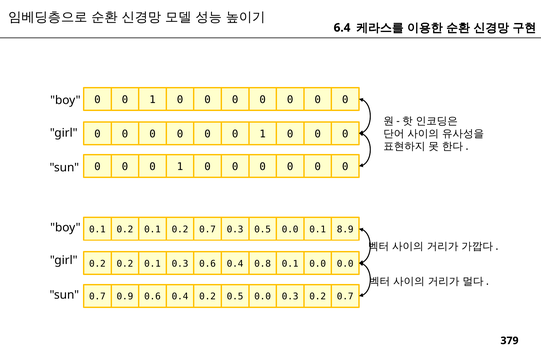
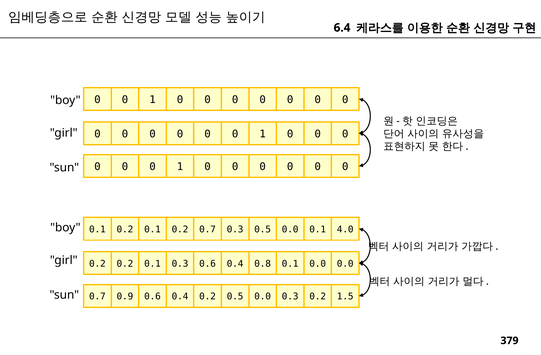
8.9: 8.9 -> 4.0 (345, 230)
0.3 0.2 0.7: 0.7 -> 1.5 (345, 297)
